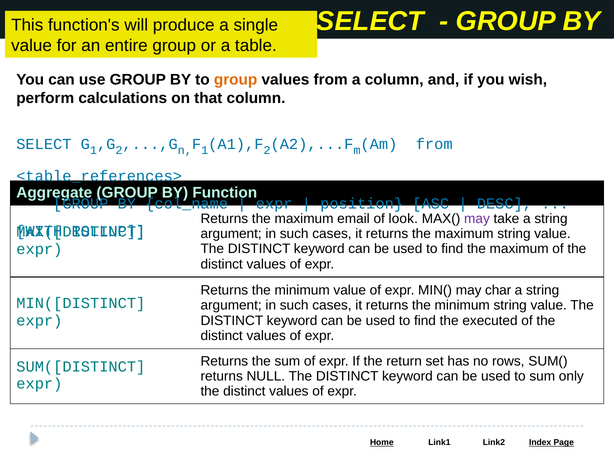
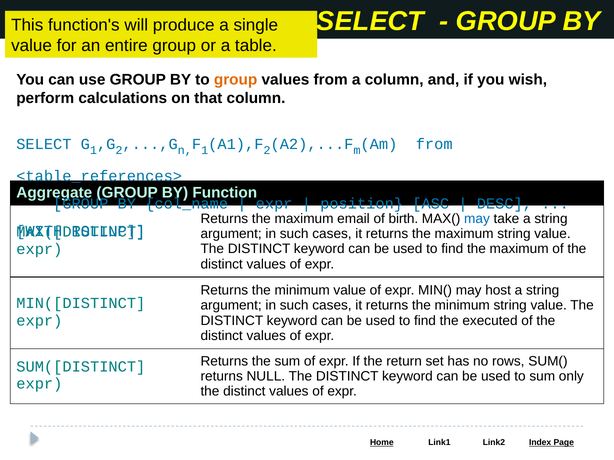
look: look -> birth (403, 219)
may colour: purple -> blue (477, 219)
char: char -> host (498, 291)
